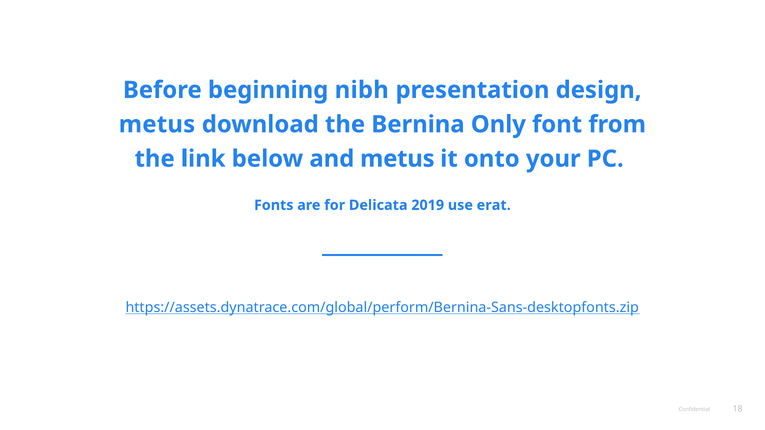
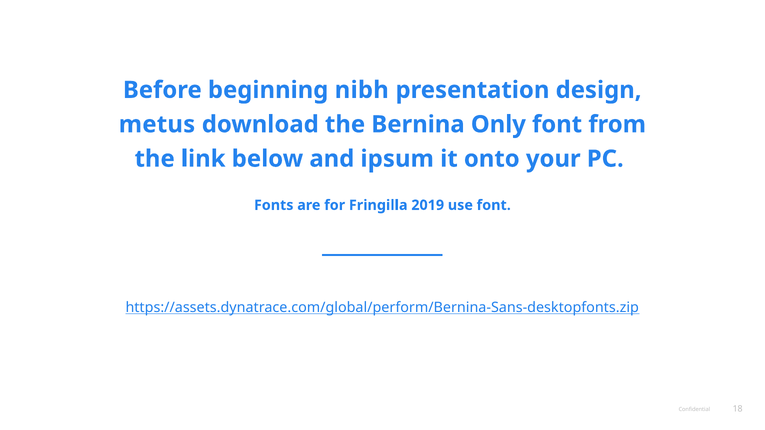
and metus: metus -> ipsum (397, 159)
Delicata: Delicata -> Fringilla (378, 205)
use erat: erat -> font (494, 205)
